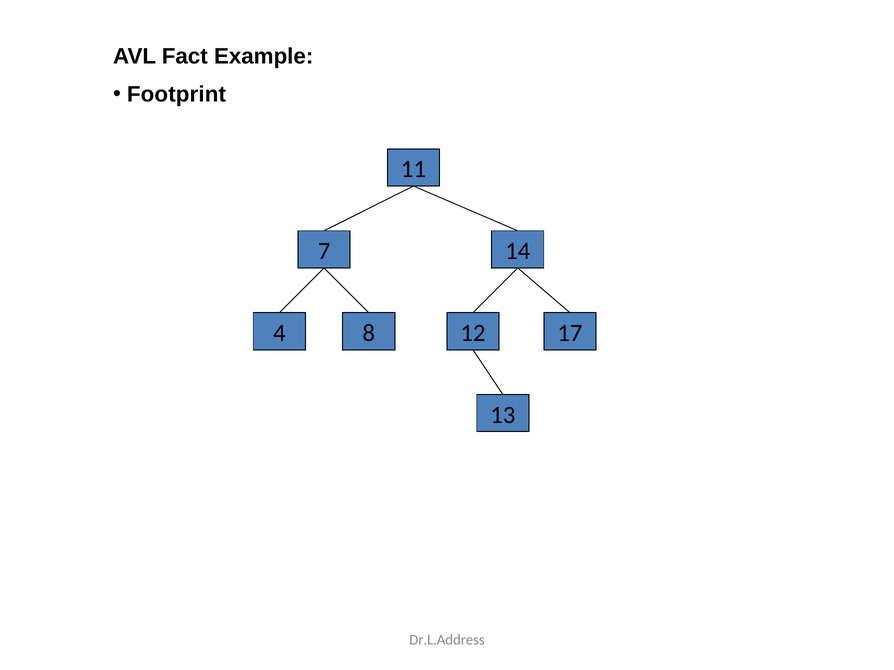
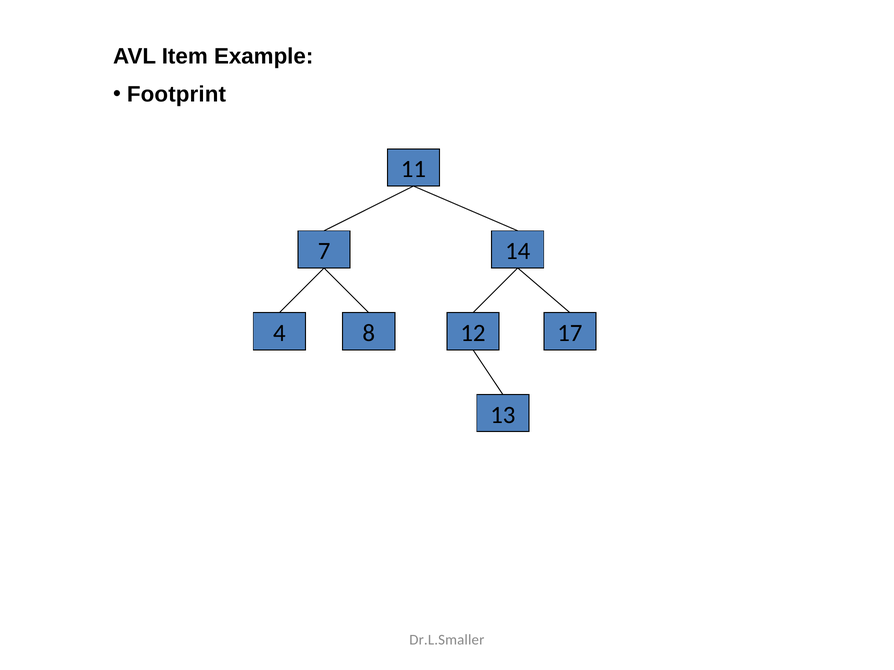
Fact: Fact -> Item (185, 57)
Dr.L.Address: Dr.L.Address -> Dr.L.Smaller (447, 640)
